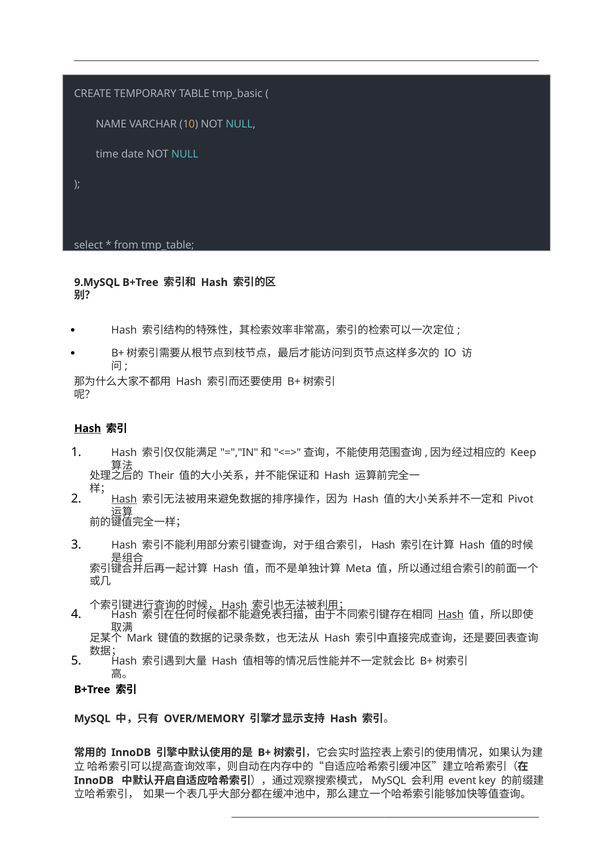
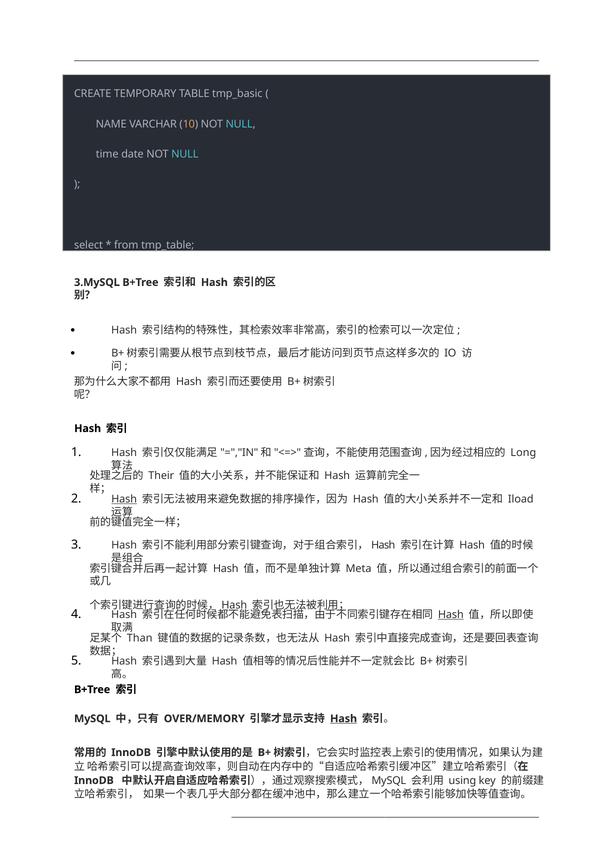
9.MySQL: 9.MySQL -> 3.MySQL (97, 283)
Hash underline: present -> none (88, 429)
Keep: Keep -> Long (523, 453)
Pivot: Pivot -> Iload (521, 499)
Mark: Mark -> Than (140, 638)
Hash underline: none -> present (344, 719)
event: event -> using (462, 781)
